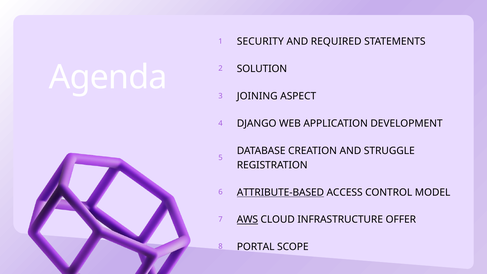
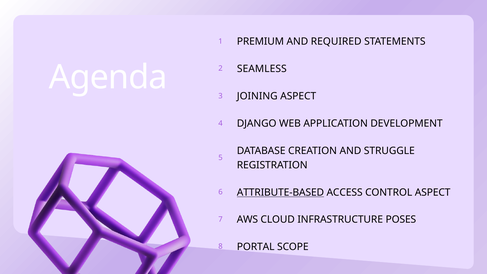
SECURITY: SECURITY -> PREMIUM (260, 41)
SOLUTION: SOLUTION -> SEAMLESS (262, 69)
CONTROL MODEL: MODEL -> ASPECT (433, 192)
AWS underline: present -> none (247, 220)
OFFER: OFFER -> POSES (401, 220)
